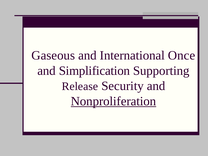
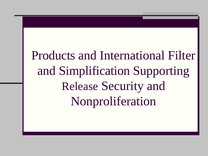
Gaseous: Gaseous -> Products (53, 55)
Once: Once -> Filter (182, 55)
Nonproliferation underline: present -> none (113, 101)
